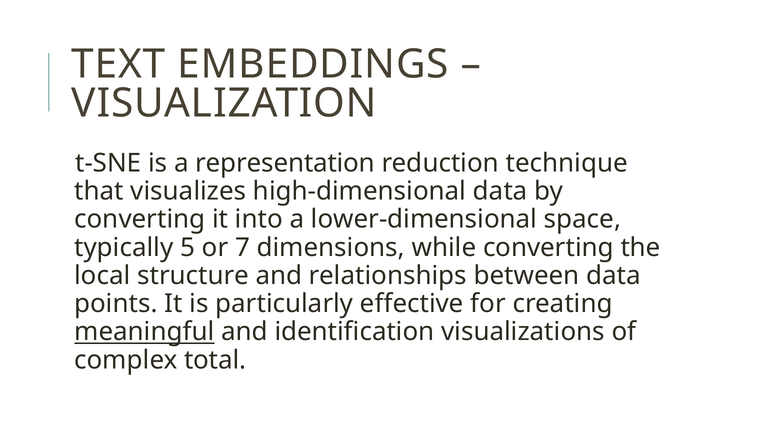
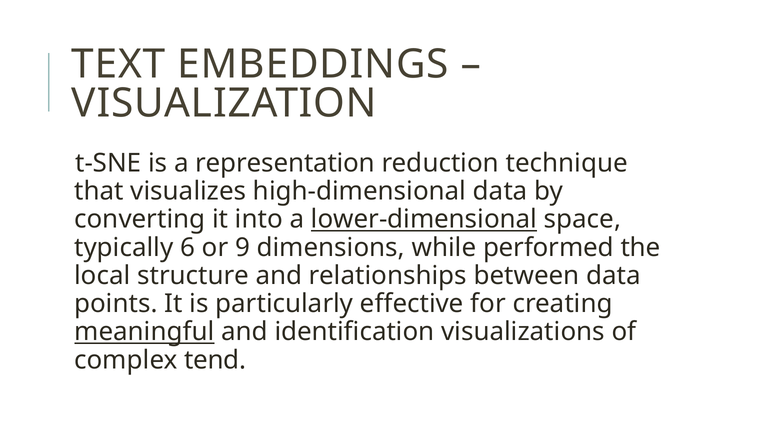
lower-dimensional underline: none -> present (424, 219)
5: 5 -> 6 (188, 247)
7: 7 -> 9 (242, 247)
while converting: converting -> performed (548, 247)
total: total -> tend (215, 360)
